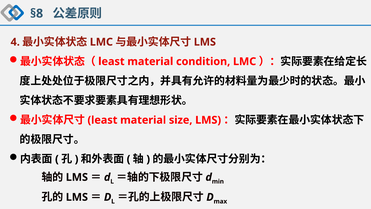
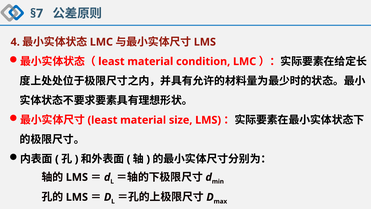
§8: §8 -> §7 (37, 13)
